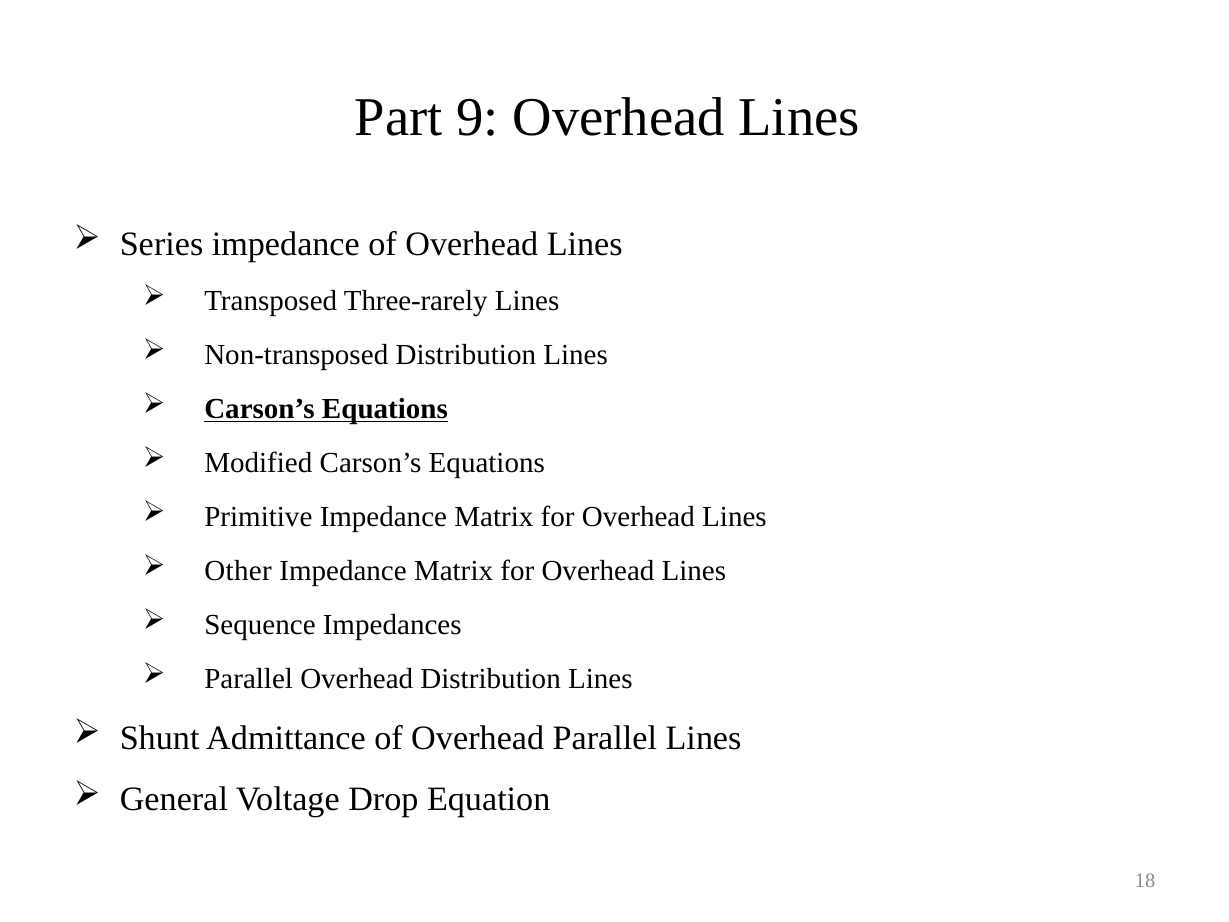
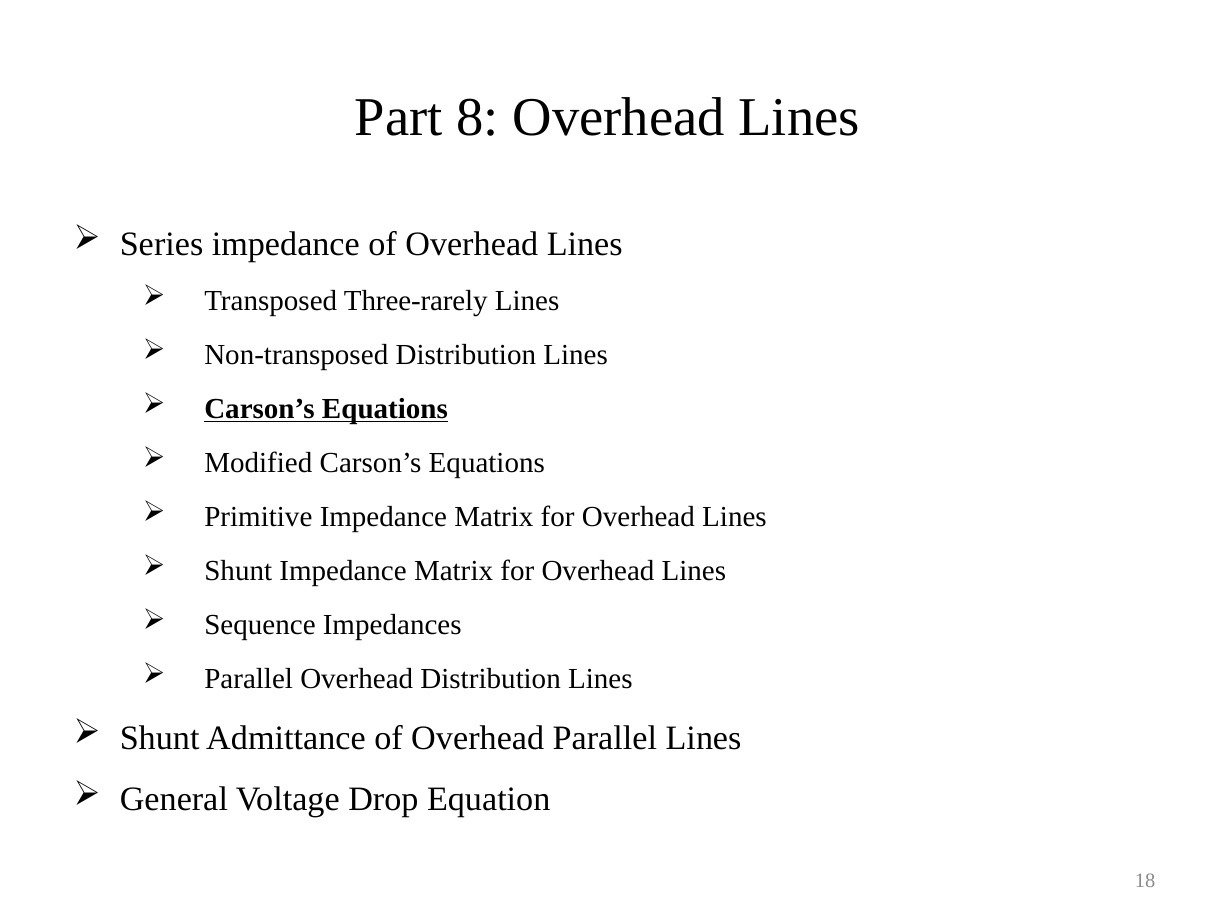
9: 9 -> 8 (478, 118)
Other: Other -> Shunt (238, 571)
